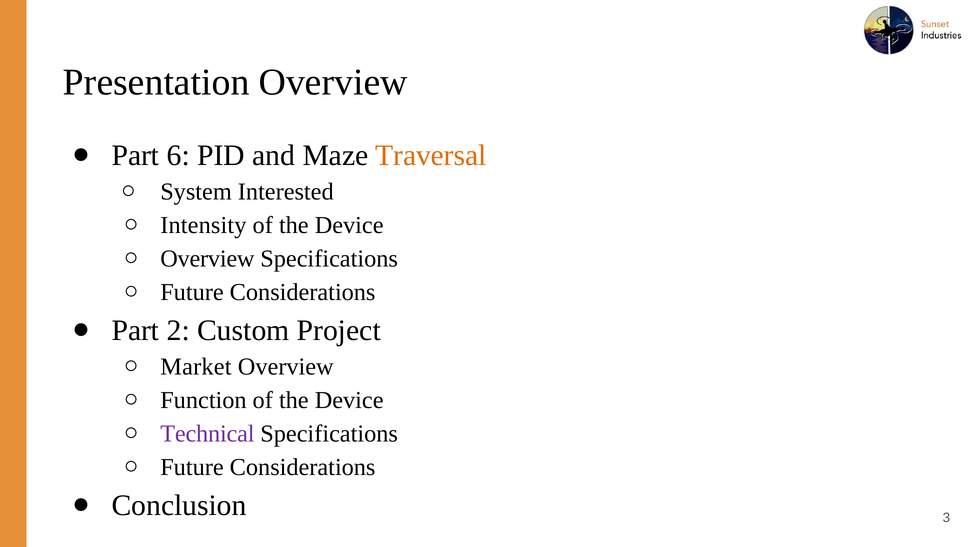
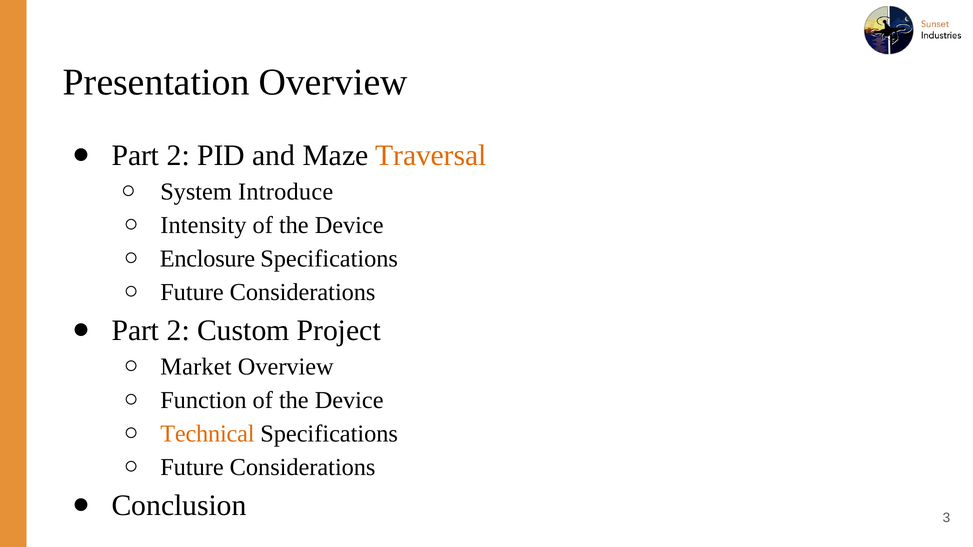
6: 6 -> 2 (178, 155)
Interested: Interested -> Introduce (286, 192)
Overview: Overview -> Enclosure (207, 259)
Technical colour: purple -> orange (207, 434)
